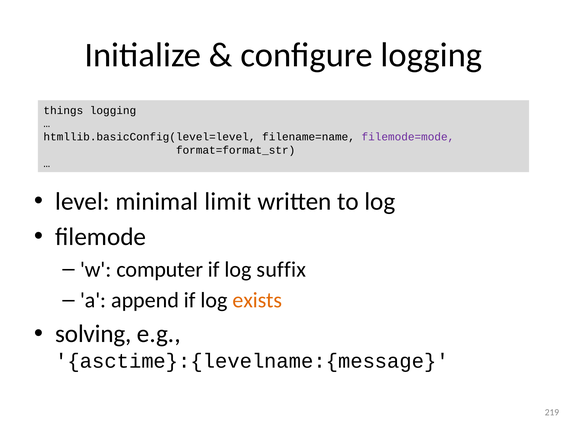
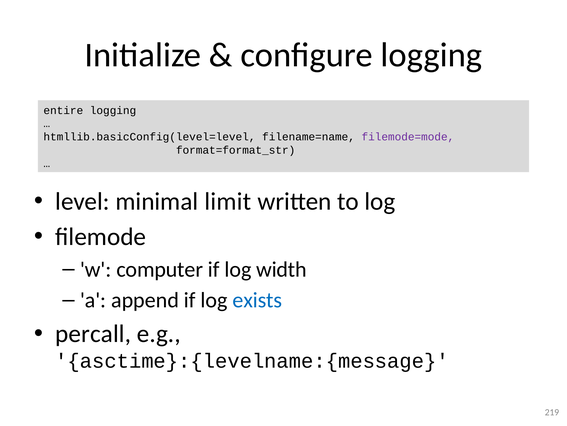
things: things -> entire (63, 110)
suffix: suffix -> width (281, 269)
exists colour: orange -> blue (257, 300)
solving: solving -> percall (93, 333)
